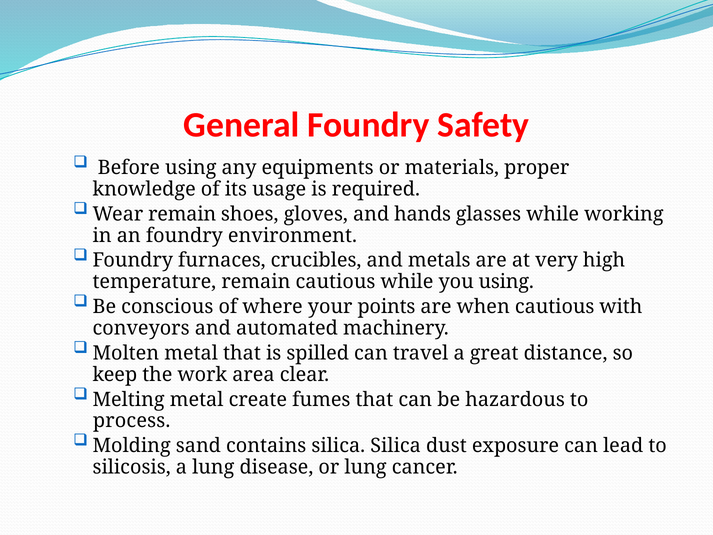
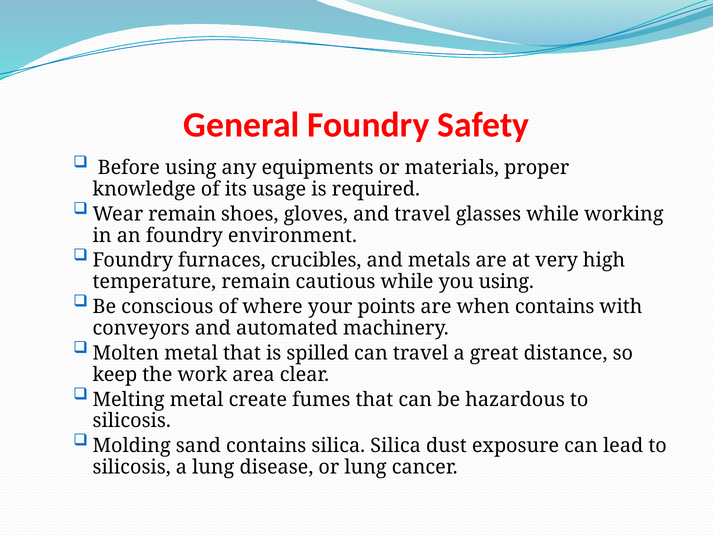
and hands: hands -> travel (422, 214)
when cautious: cautious -> contains (555, 307)
process: process -> silicosis (132, 421)
